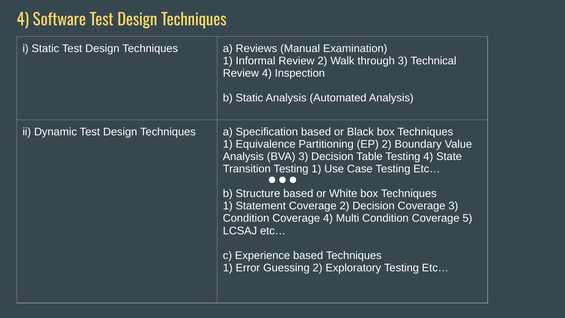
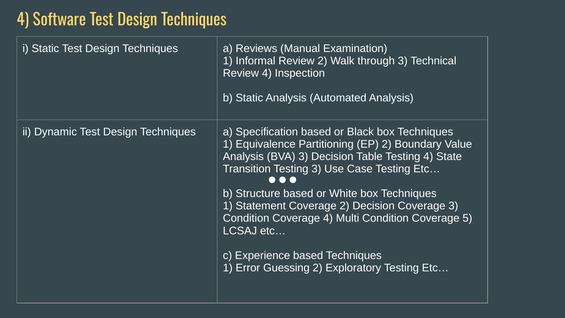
Testing 1: 1 -> 3 (316, 169)
